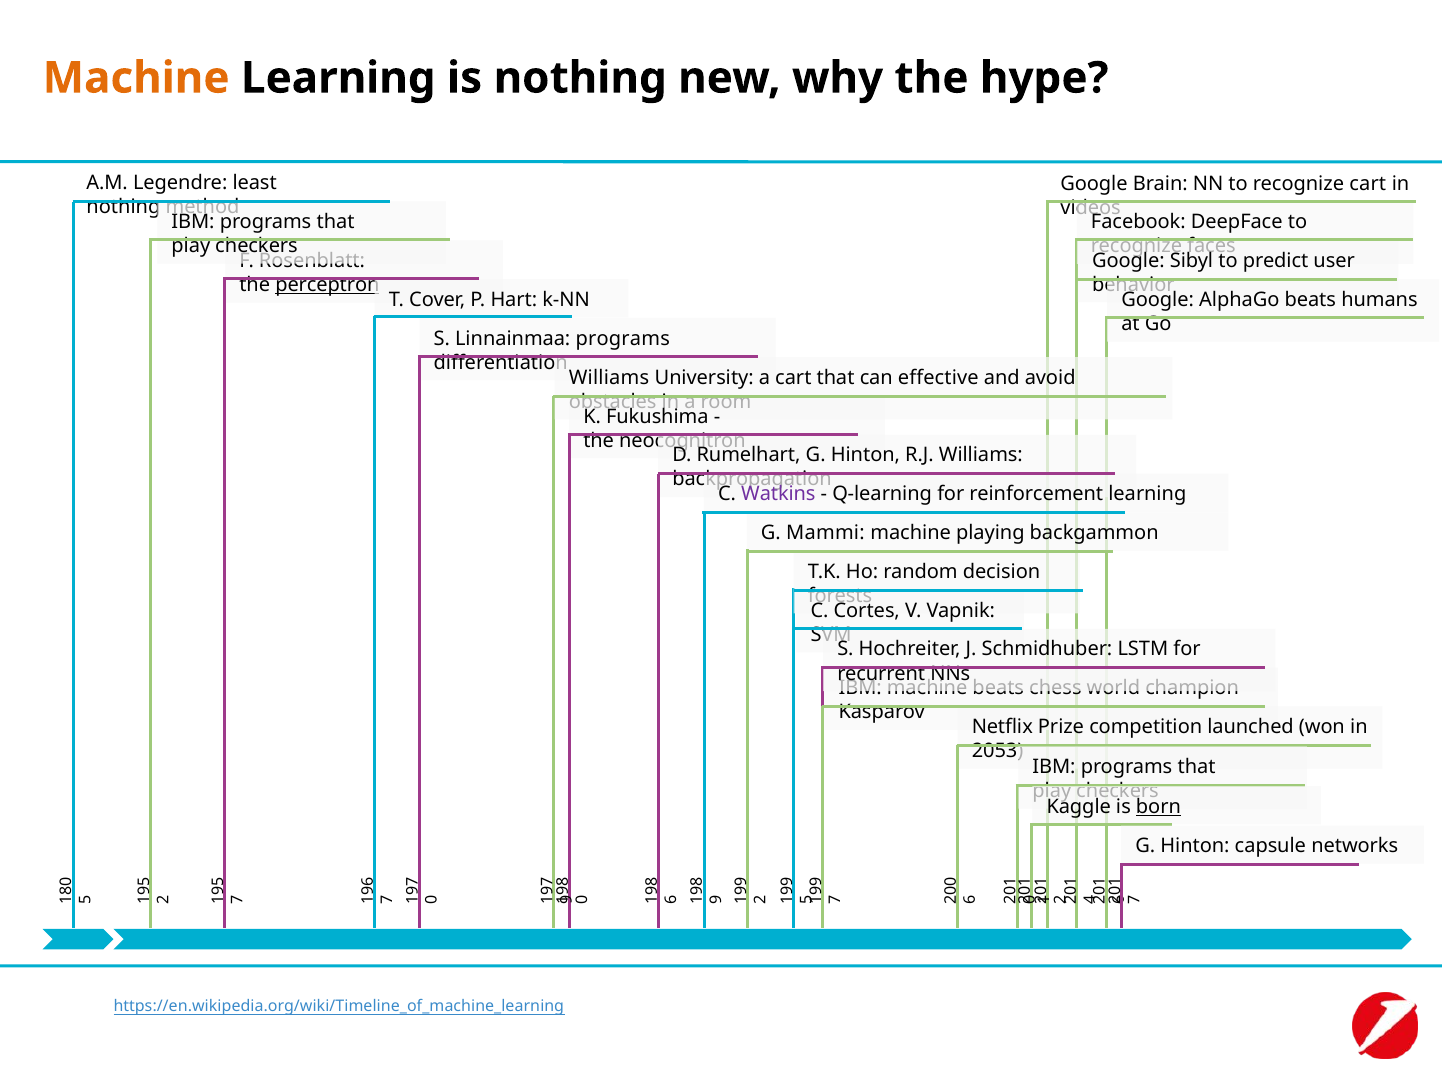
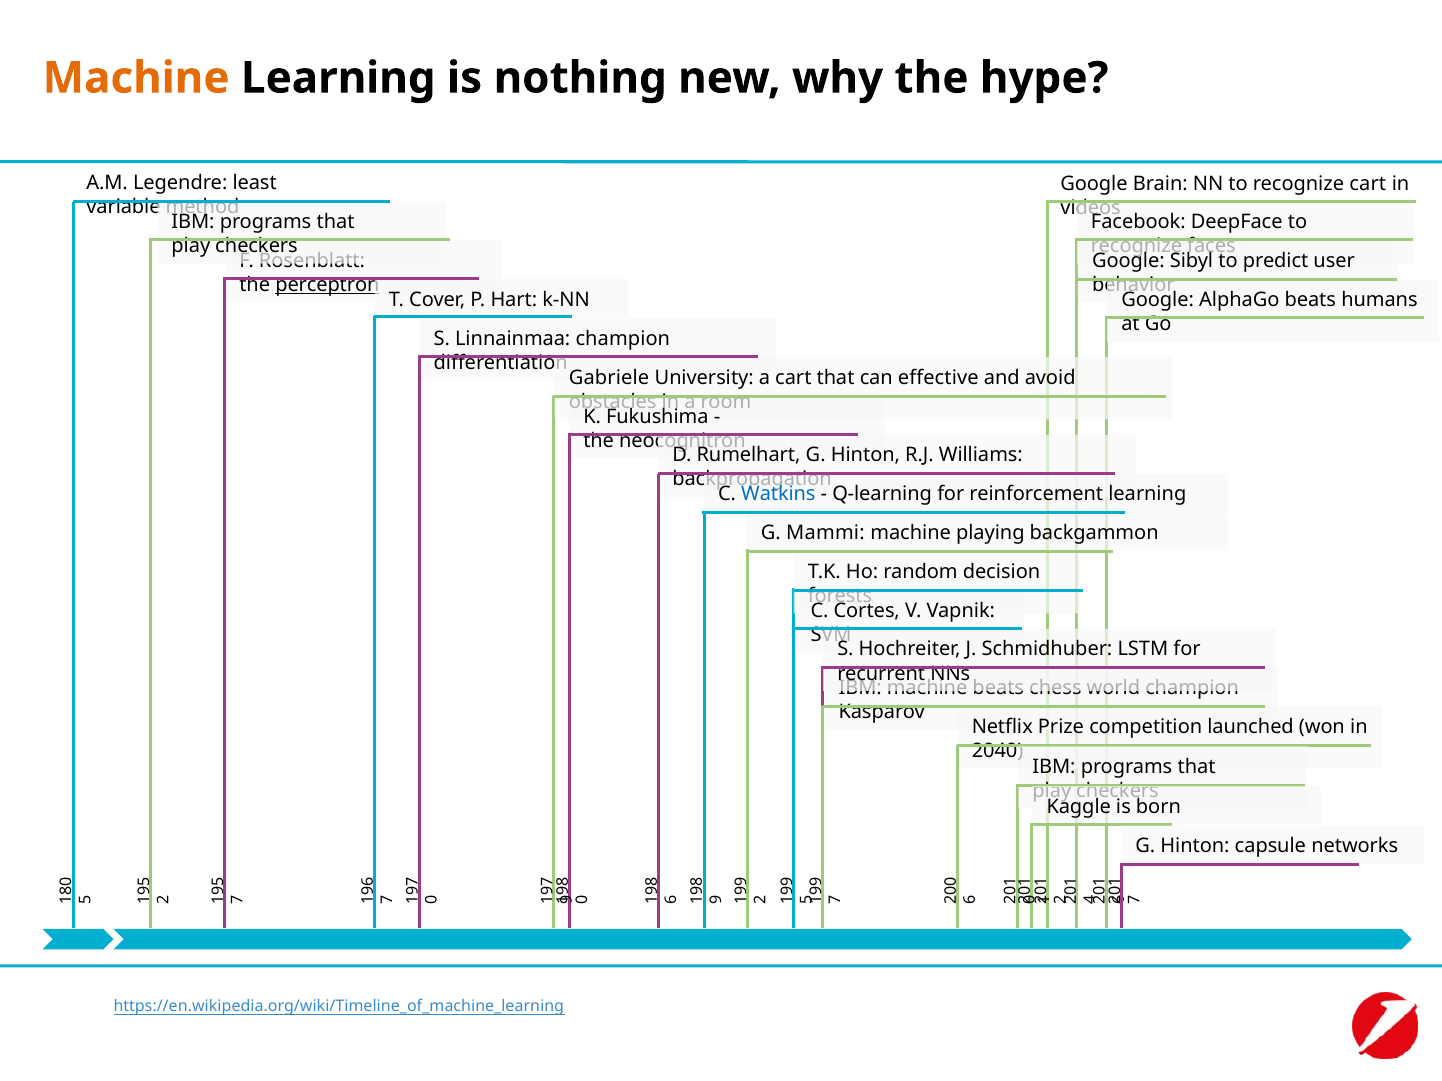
nothing: nothing -> variable (123, 207)
Linnainmaa programs: programs -> champion (623, 339)
Williams: Williams -> Gabriele (609, 378)
Watkins colour: purple -> blue (778, 494)
2053: 2053 -> 2040 (998, 751)
born underline: present -> none (1158, 807)
